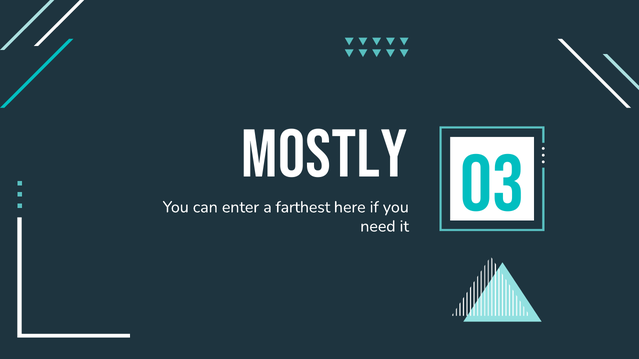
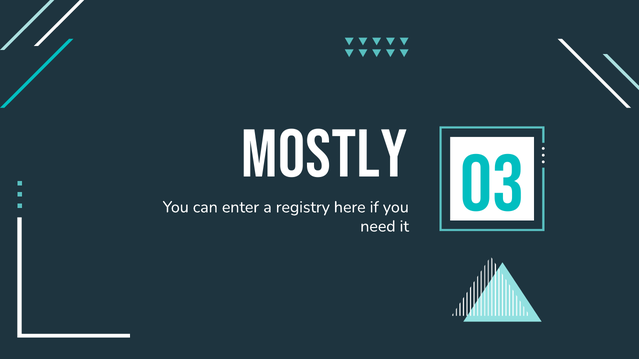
farthest: farthest -> registry (303, 207)
